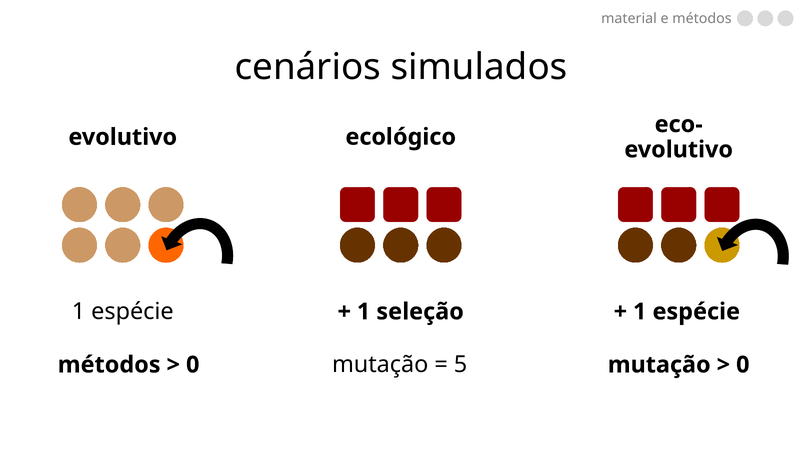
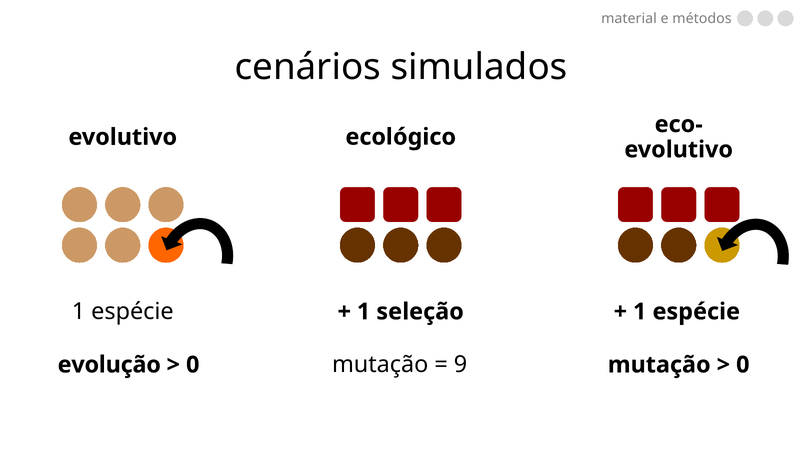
métodos: métodos -> evolução (109, 365)
5: 5 -> 9 (461, 365)
